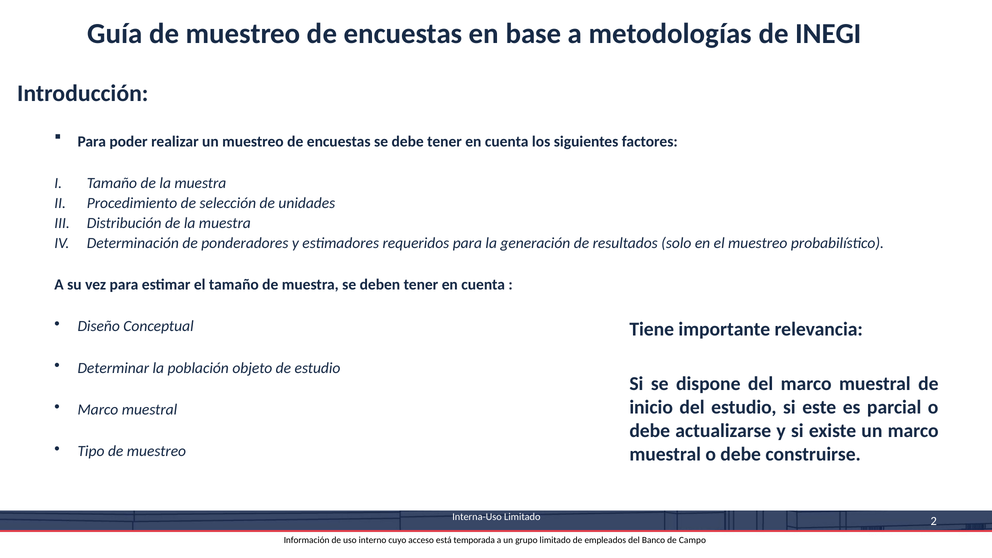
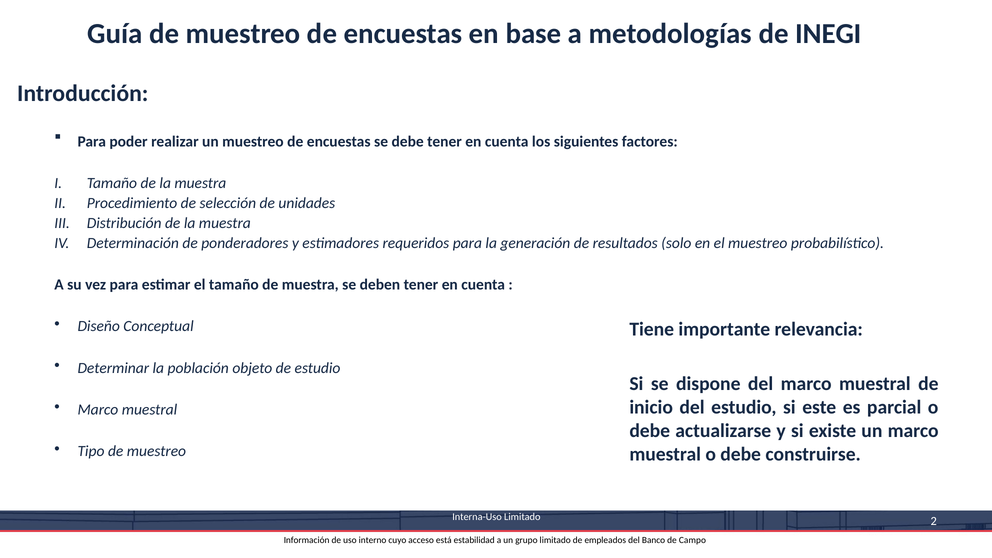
temporada: temporada -> estabilidad (474, 540)
